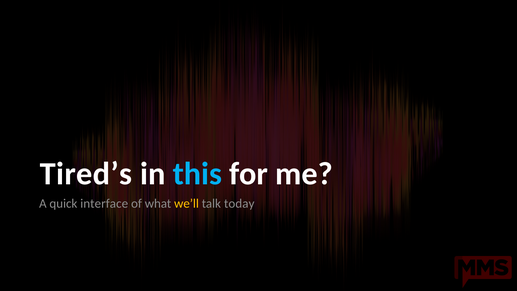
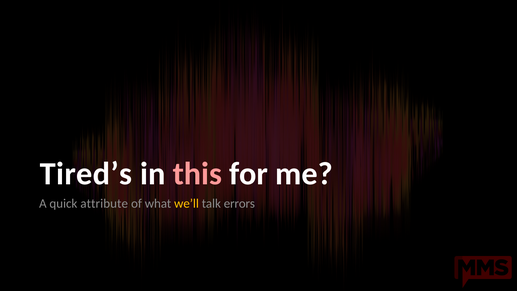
this colour: light blue -> pink (197, 174)
interface: interface -> attribute (104, 203)
today: today -> errors (239, 203)
